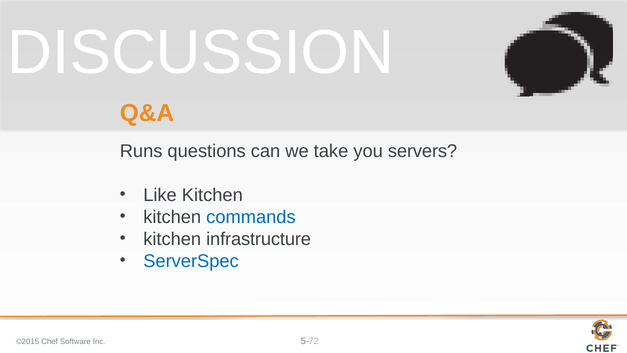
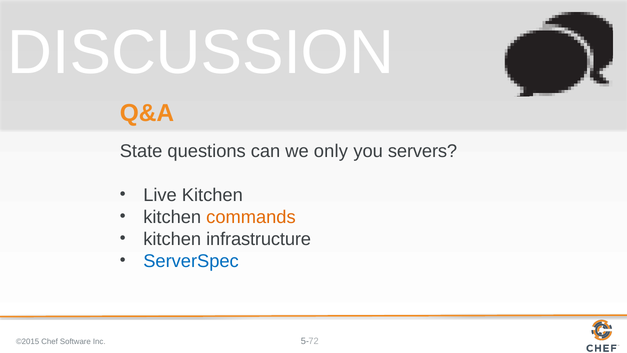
Runs: Runs -> State (141, 151)
take: take -> only (331, 151)
Like: Like -> Live (160, 195)
commands colour: blue -> orange (251, 217)
